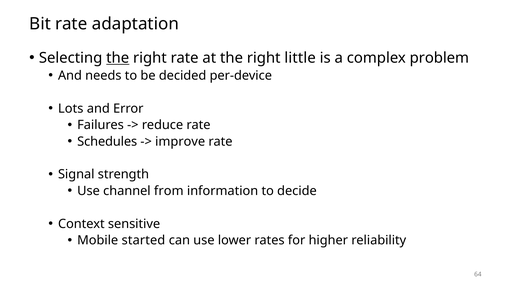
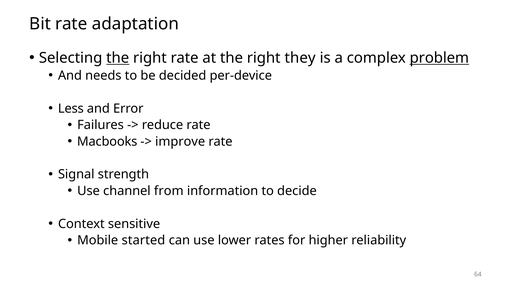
little: little -> they (300, 58)
problem underline: none -> present (439, 58)
Lots: Lots -> Less (71, 108)
Schedules: Schedules -> Macbooks (107, 141)
